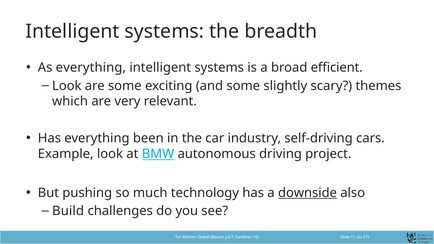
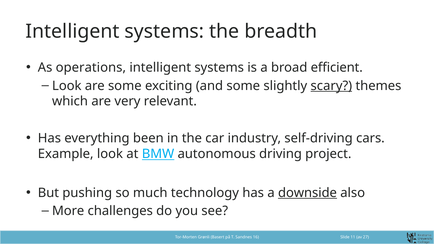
As everything: everything -> operations (91, 68)
scary underline: none -> present (331, 86)
Build: Build -> More (68, 211)
